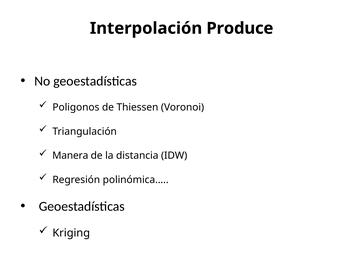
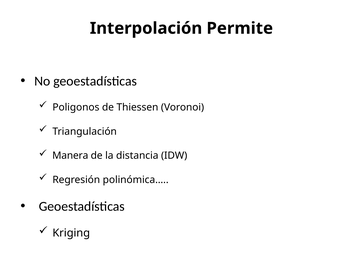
Produce: Produce -> Permite (240, 28)
